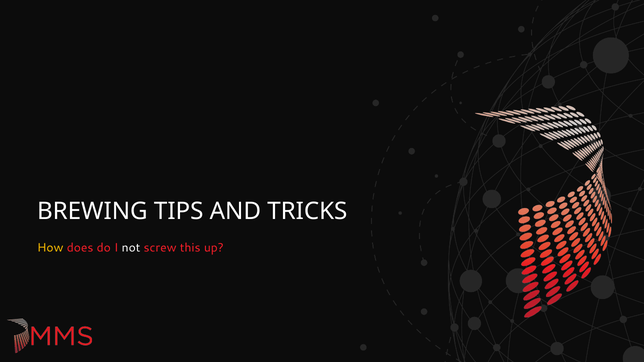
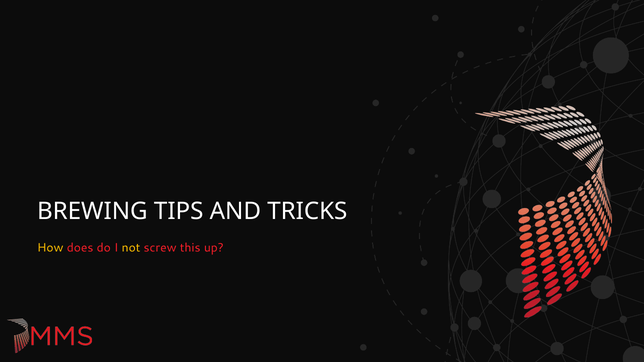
not colour: white -> yellow (131, 248)
